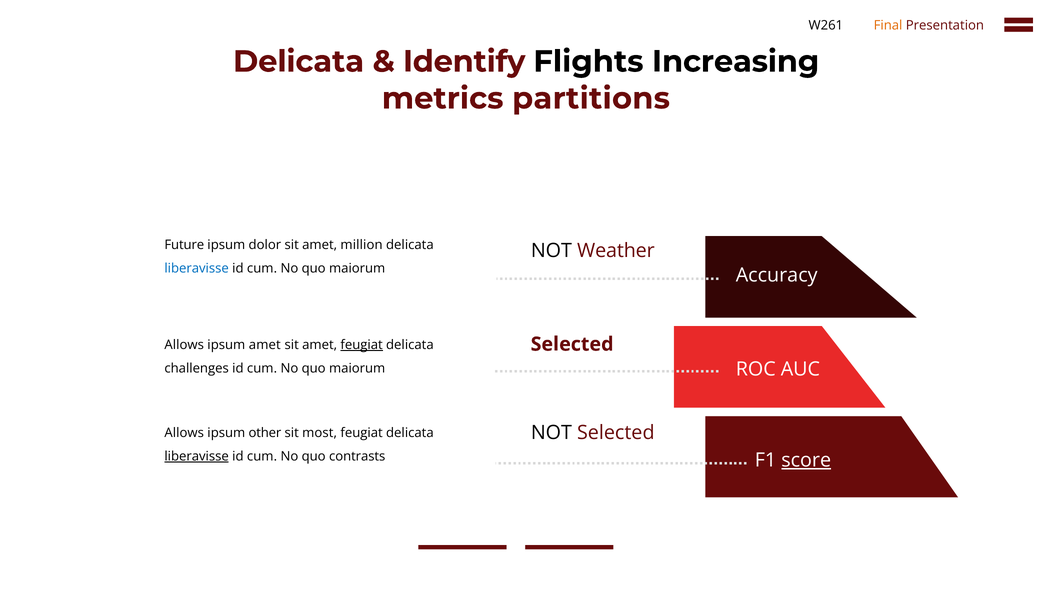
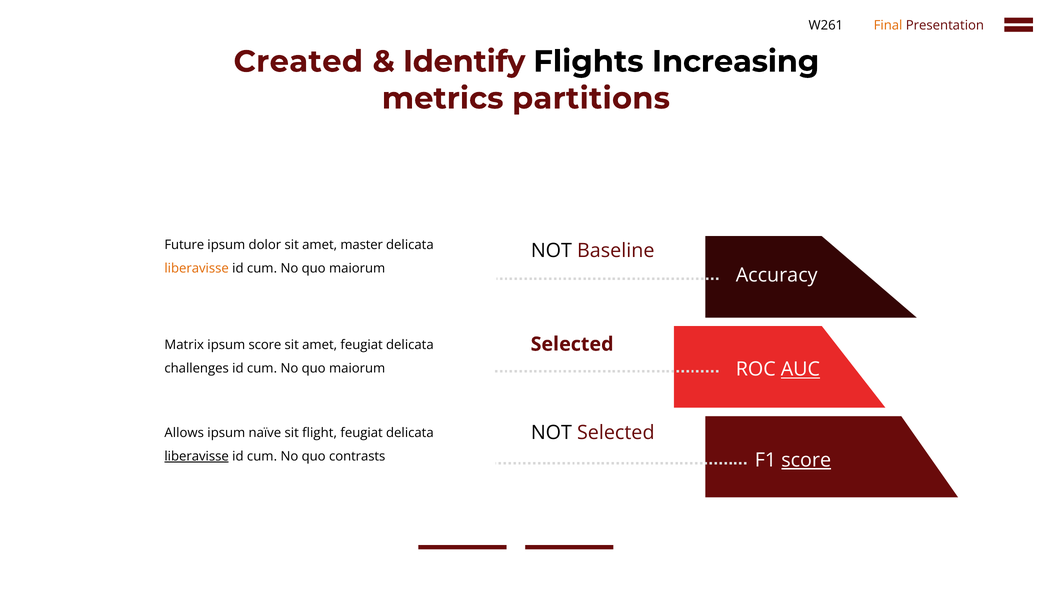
Delicata: Delicata -> Created (298, 62)
million: million -> master (362, 245)
Weather: Weather -> Baseline (616, 251)
liberavisse colour: blue -> orange (197, 268)
Allows: Allows -> Matrix (184, 345)
ipsum amet: amet -> score (265, 345)
feugiat underline: present -> none (362, 345)
AUC underline: none -> present (800, 369)
other: other -> naïve (265, 433)
most: most -> flight (320, 433)
